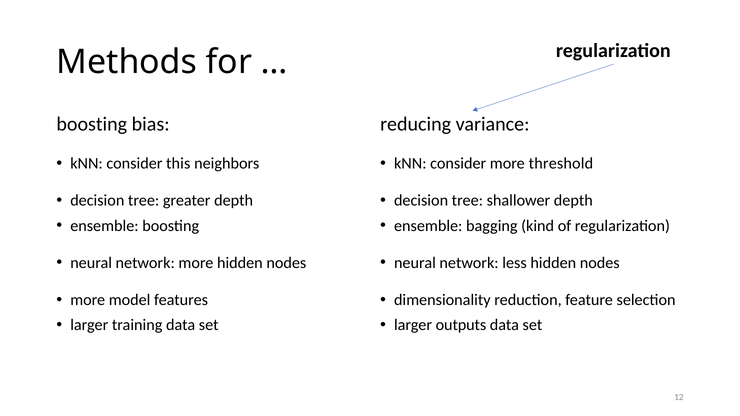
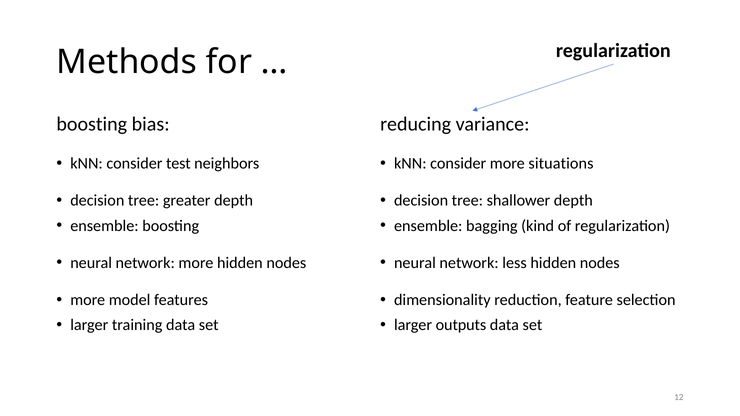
this: this -> test (178, 164)
threshold: threshold -> situations (561, 164)
